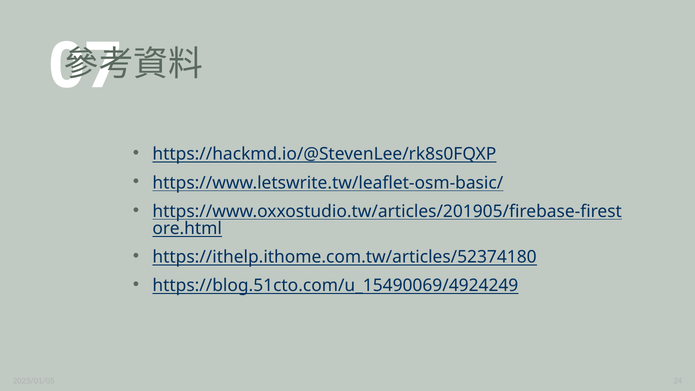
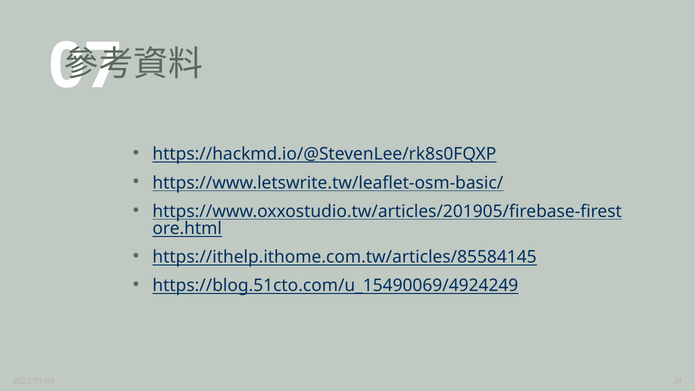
https://ithelp.ithome.com.tw/articles/52374180: https://ithelp.ithome.com.tw/articles/52374180 -> https://ithelp.ithome.com.tw/articles/85584145 (345, 257)
